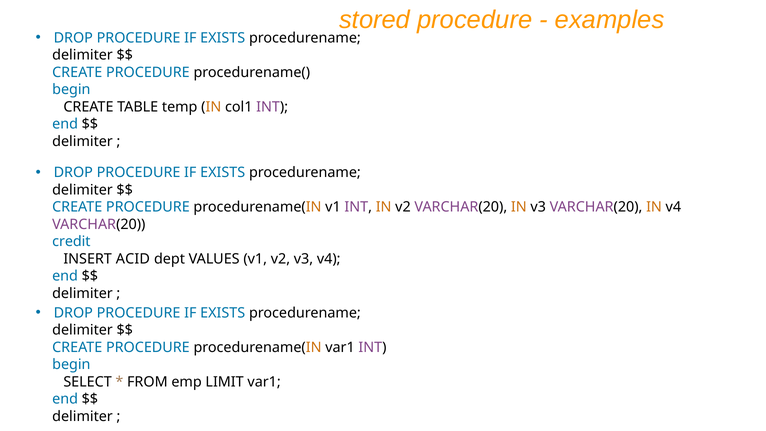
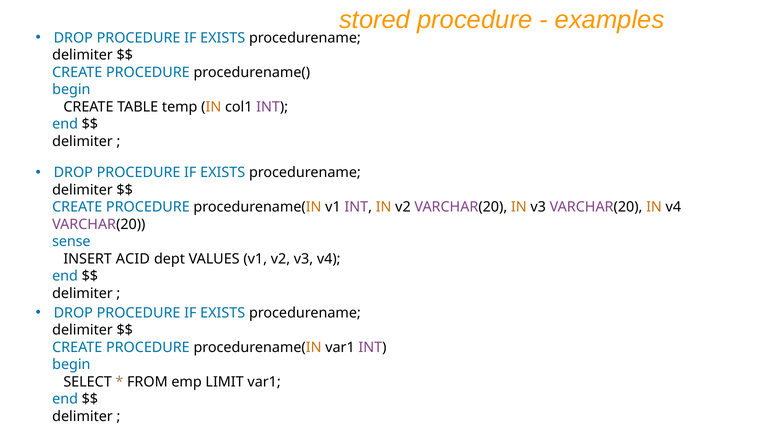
credit: credit -> sense (71, 242)
